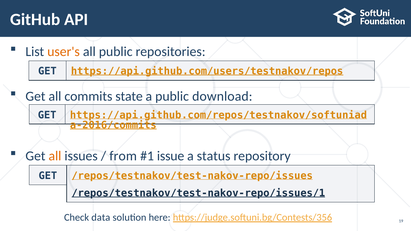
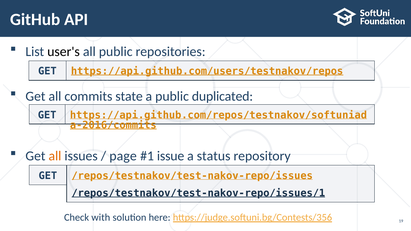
user's colour: orange -> black (64, 52)
download: download -> duplicated (222, 96)
from: from -> page (123, 156)
data: data -> with (101, 218)
